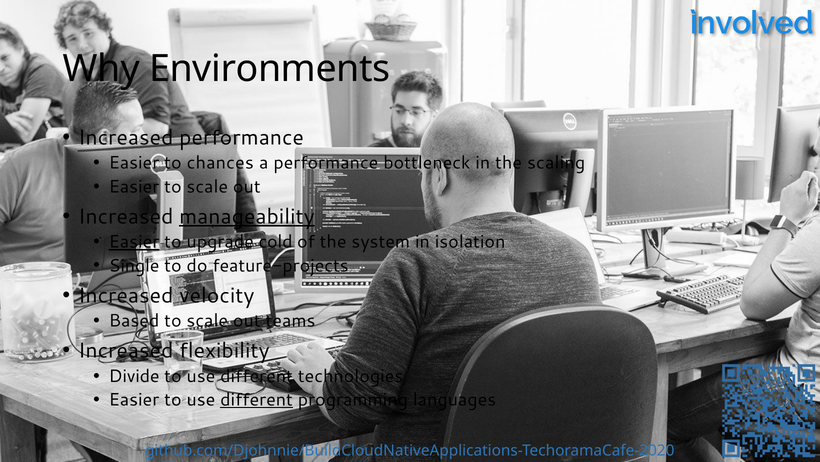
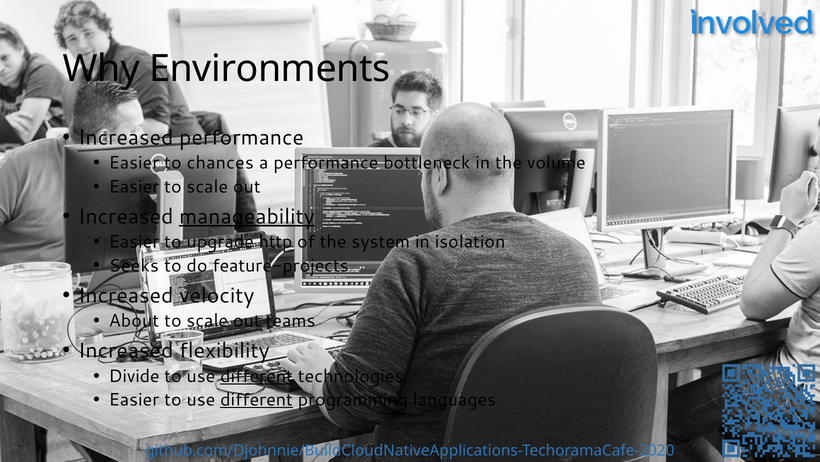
scaling: scaling -> volume (556, 163)
Easier underline: present -> none (134, 242)
cold: cold -> http (276, 242)
Single: Single -> Seeks (134, 265)
Based: Based -> About (134, 320)
different underline: none -> present (257, 376)
